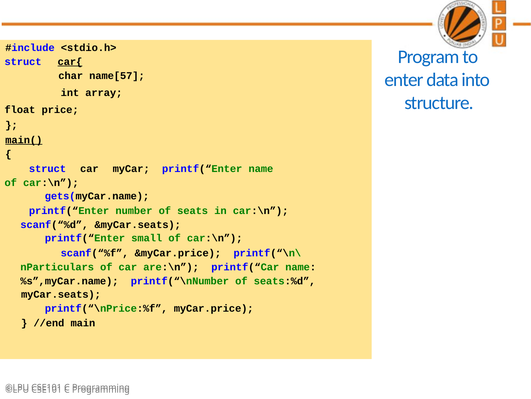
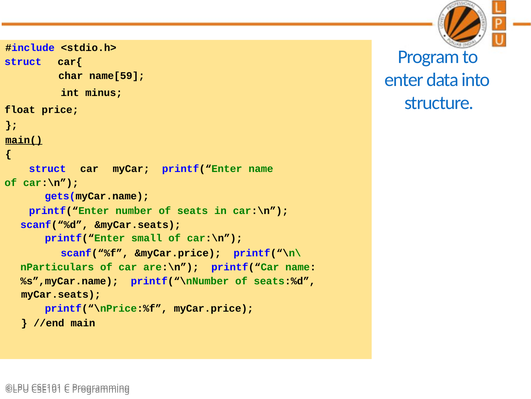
car{ underline: present -> none (70, 62)
name[57: name[57 -> name[59 (117, 76)
array: array -> minus (104, 93)
